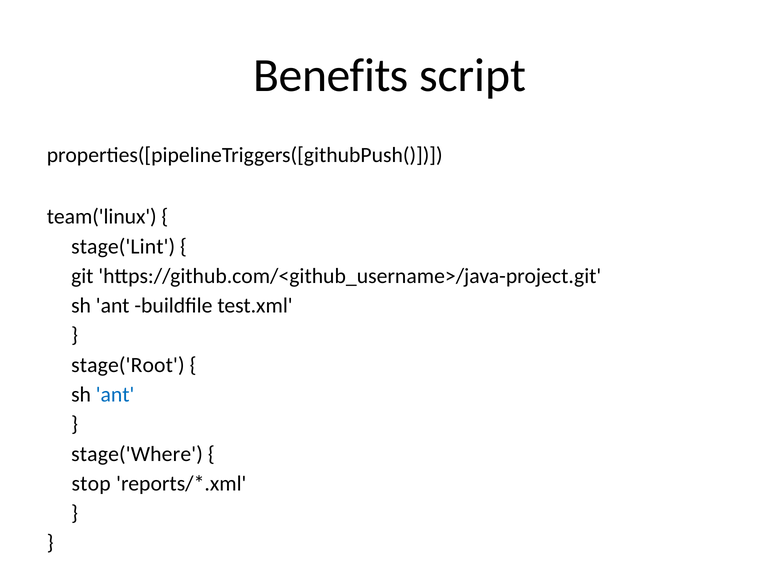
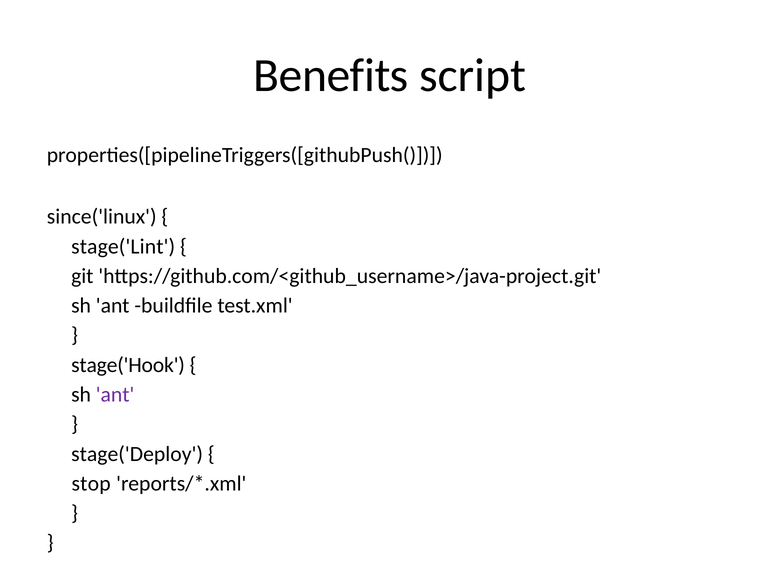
team('linux: team('linux -> since('linux (102, 217)
stage('Root: stage('Root -> stage('Hook (128, 365)
ant colour: blue -> purple (115, 395)
stage('Where: stage('Where -> stage('Deploy (137, 454)
